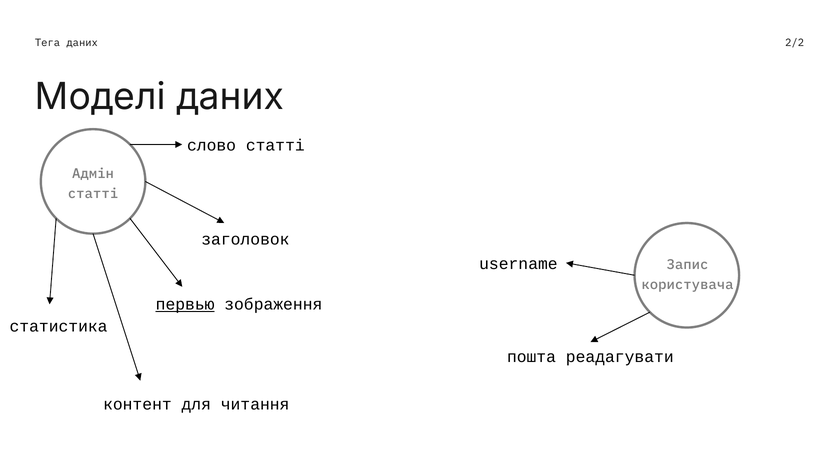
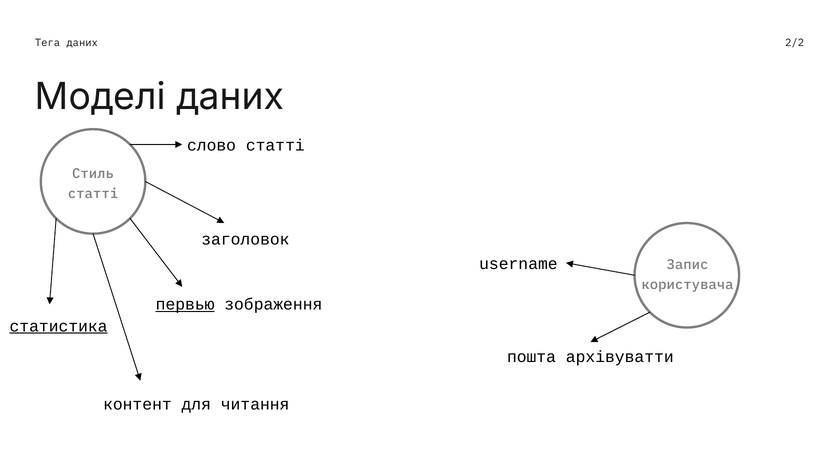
Адмін: Адмін -> Стиль (93, 173)
статистика underline: none -> present (59, 326)
реадагувати: реадагувати -> архівуватти (620, 357)
